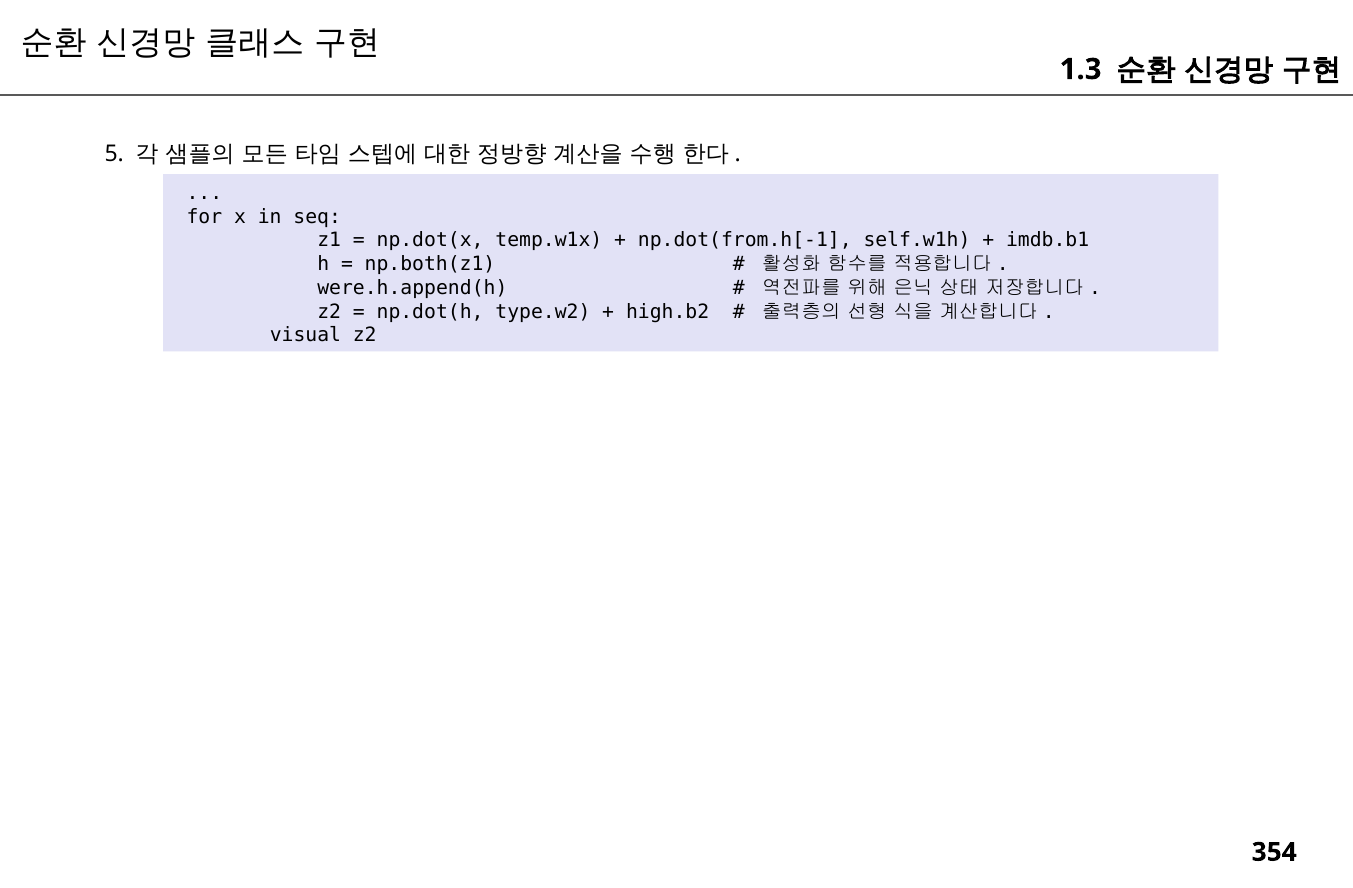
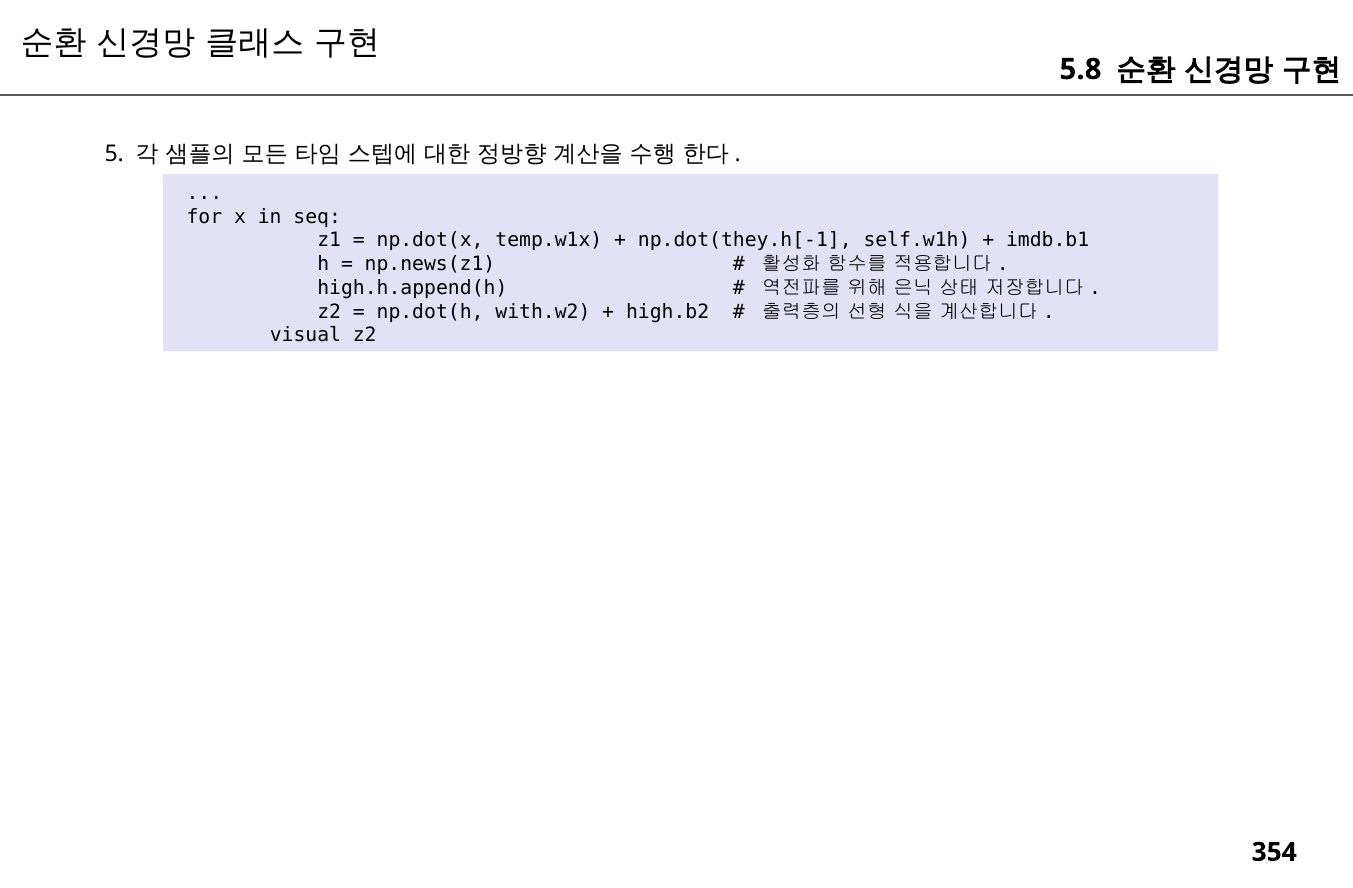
1.3: 1.3 -> 5.8 (1081, 69)
np.dot(from.h[-1: np.dot(from.h[-1 -> np.dot(they.h[-1 (745, 241)
np.both(z1: np.both(z1 -> np.news(z1 (430, 264)
were.h.append(h: were.h.append(h -> high.h.append(h (412, 288)
type.w2: type.w2 -> with.w2 (543, 312)
